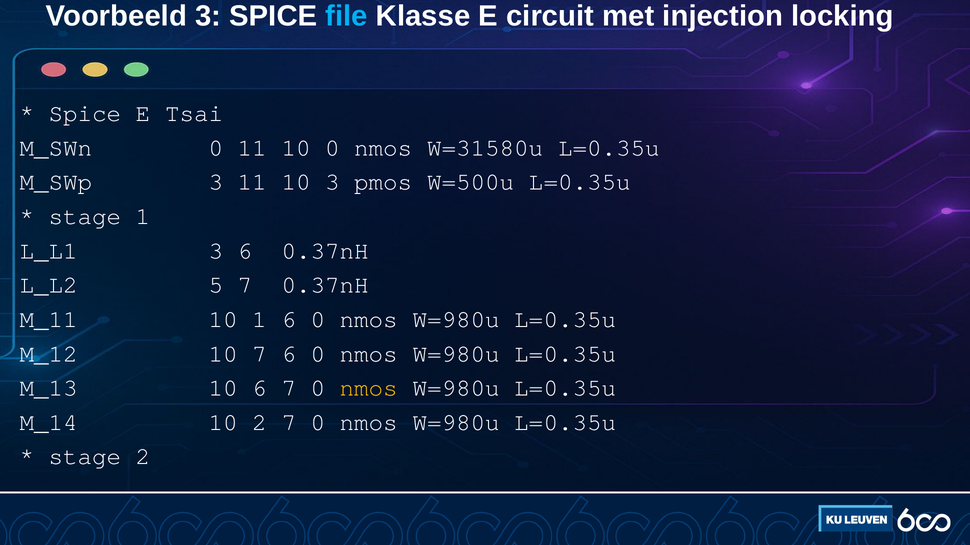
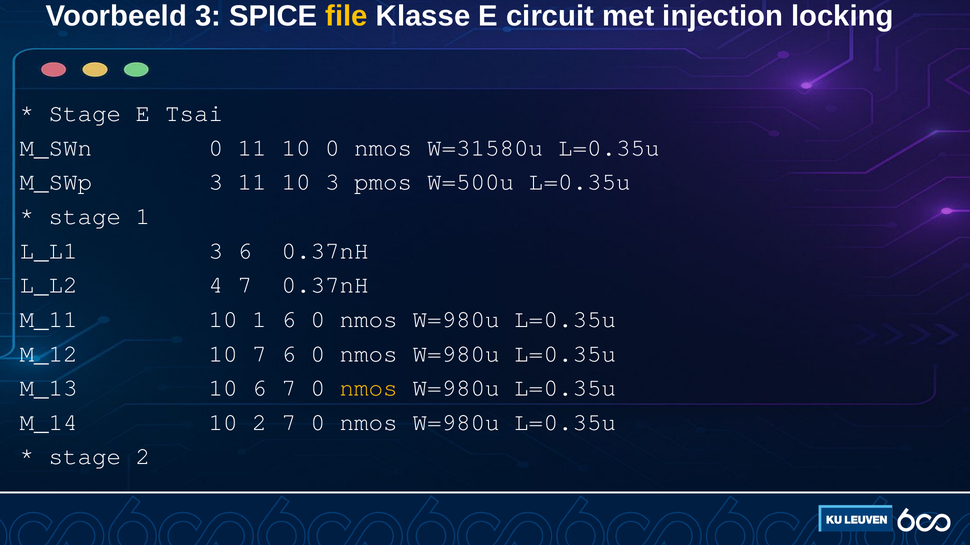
file colour: light blue -> yellow (347, 16)
Spice: Spice -> Stage (85, 113)
5: 5 -> 4 (216, 285)
